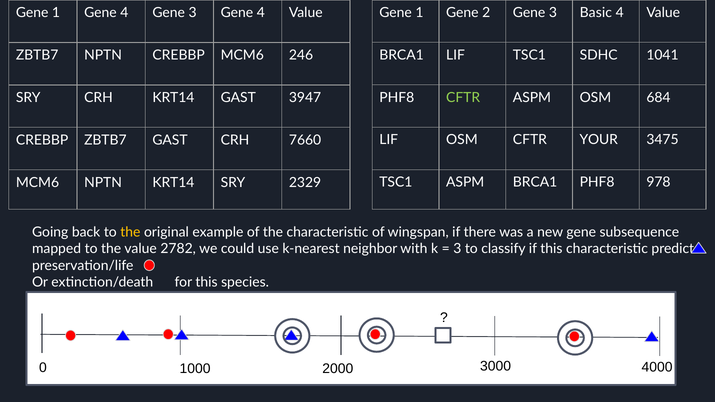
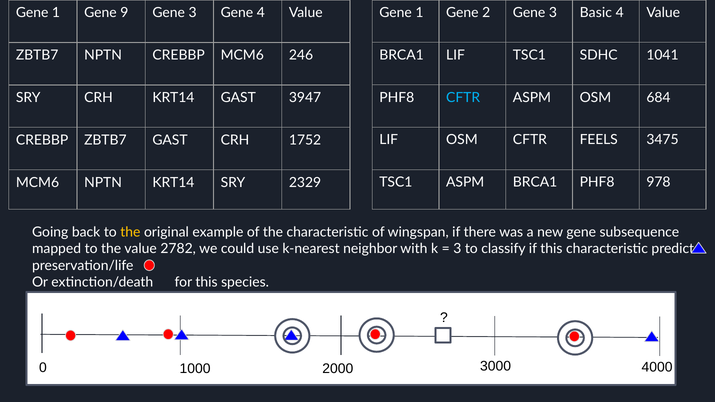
1 Gene 4: 4 -> 9 (124, 13)
CFTR colour: light green -> light blue (463, 98)
CFTR YOUR: YOUR -> FEELS (599, 140)
7660: 7660 -> 1752 (305, 140)
